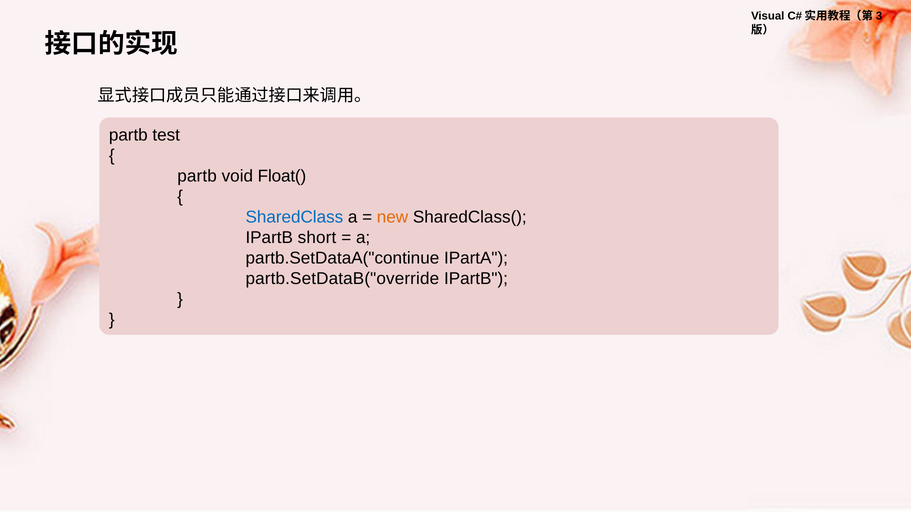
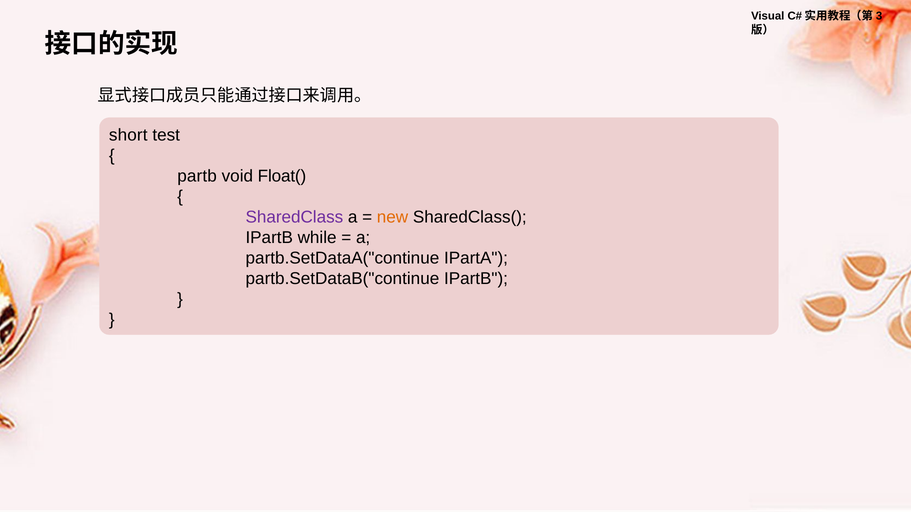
partb: partb -> short (128, 135)
SharedClass colour: blue -> purple (294, 217)
short: short -> while (317, 238)
partb.SetDataB("override: partb.SetDataB("override -> partb.SetDataB("continue (342, 279)
